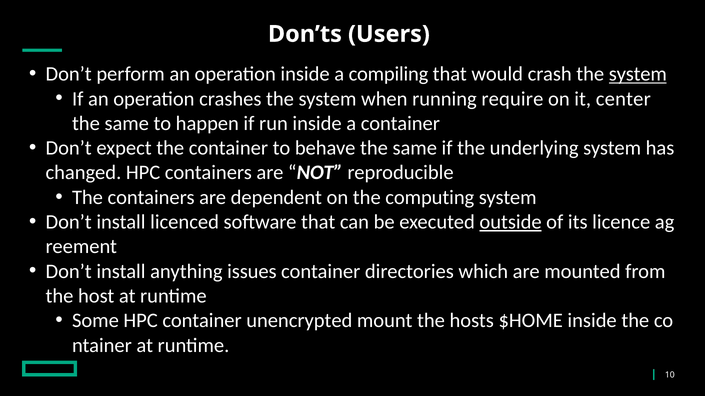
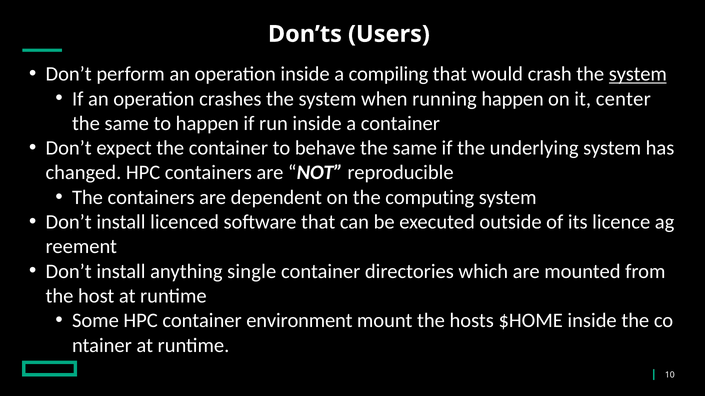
running require: require -> happen (513, 99)
outside underline: present -> none (511, 222)
issues: issues -> single (252, 272)
unencrypted: unencrypted -> environment (299, 321)
